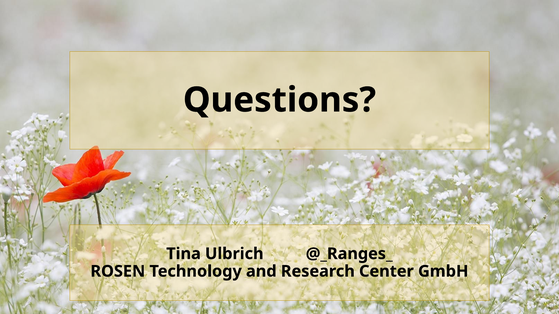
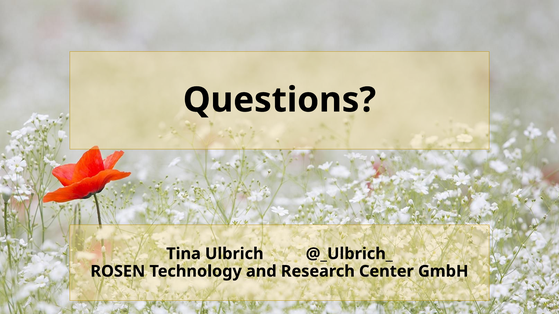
@_Ranges_: @_Ranges_ -> @_Ulbrich_ (349, 254)
